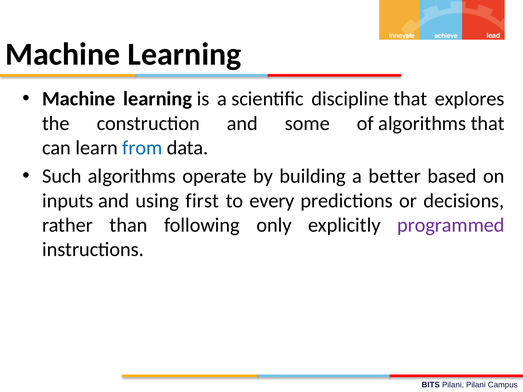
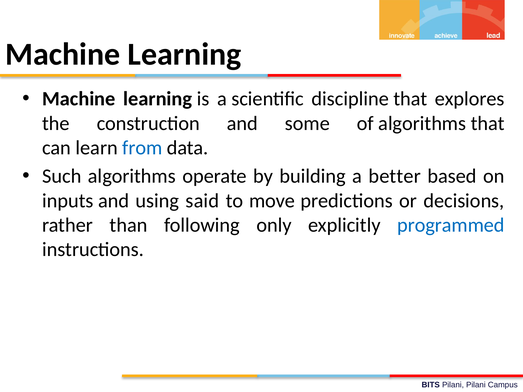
first: first -> said (202, 201)
every: every -> move (272, 201)
programmed colour: purple -> blue (451, 225)
